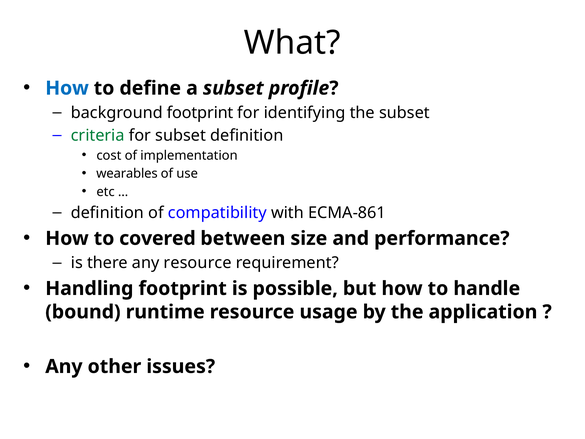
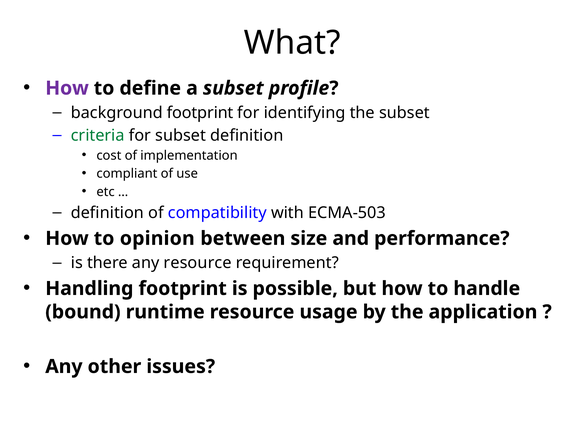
How colour: blue -> purple (67, 88)
wearables: wearables -> compliant (127, 173)
ECMA-861: ECMA-861 -> ECMA-503 (347, 213)
covered: covered -> opinion (157, 238)
